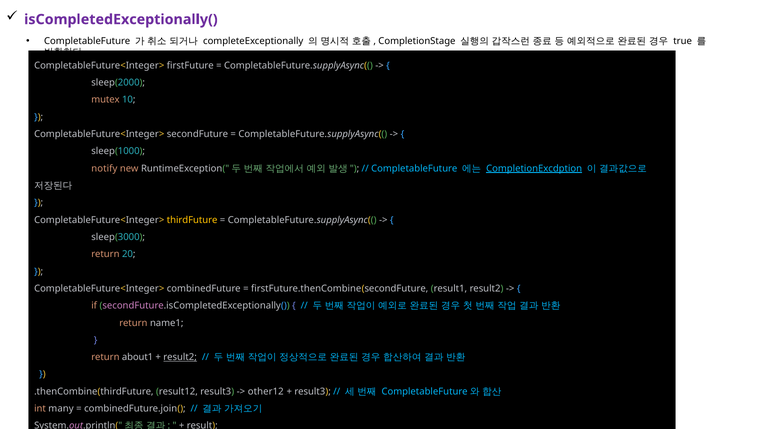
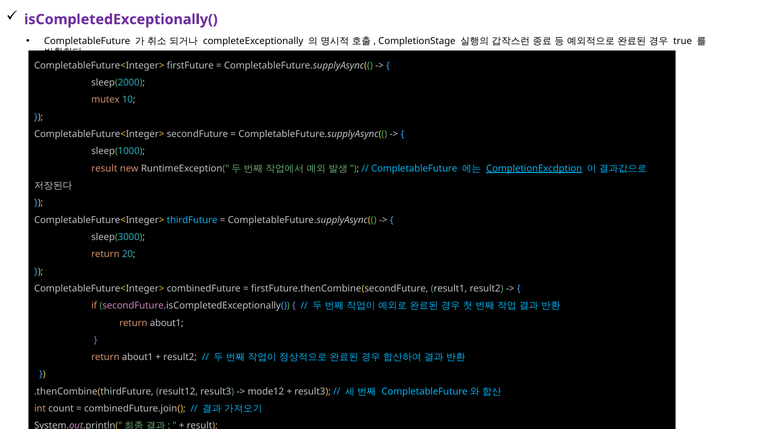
notify: notify -> result (104, 169)
thirdFuture colour: yellow -> light blue (192, 220)
name1: name1 -> about1 (167, 323)
result2 underline: present -> none (180, 357)
other12: other12 -> mode12 (266, 392)
many: many -> count (61, 409)
